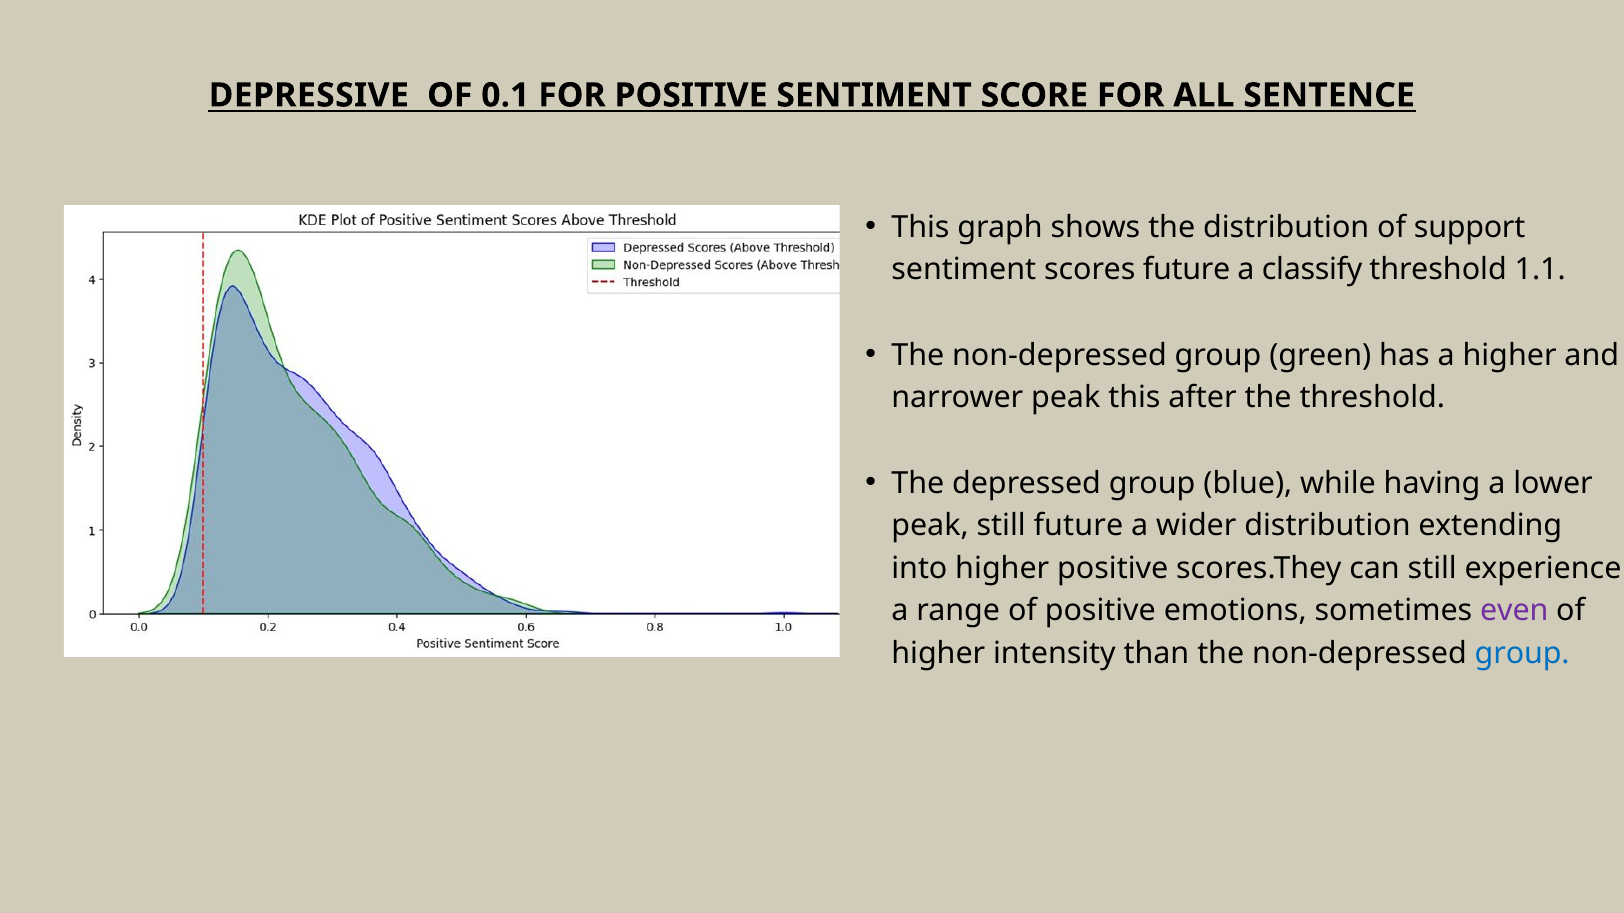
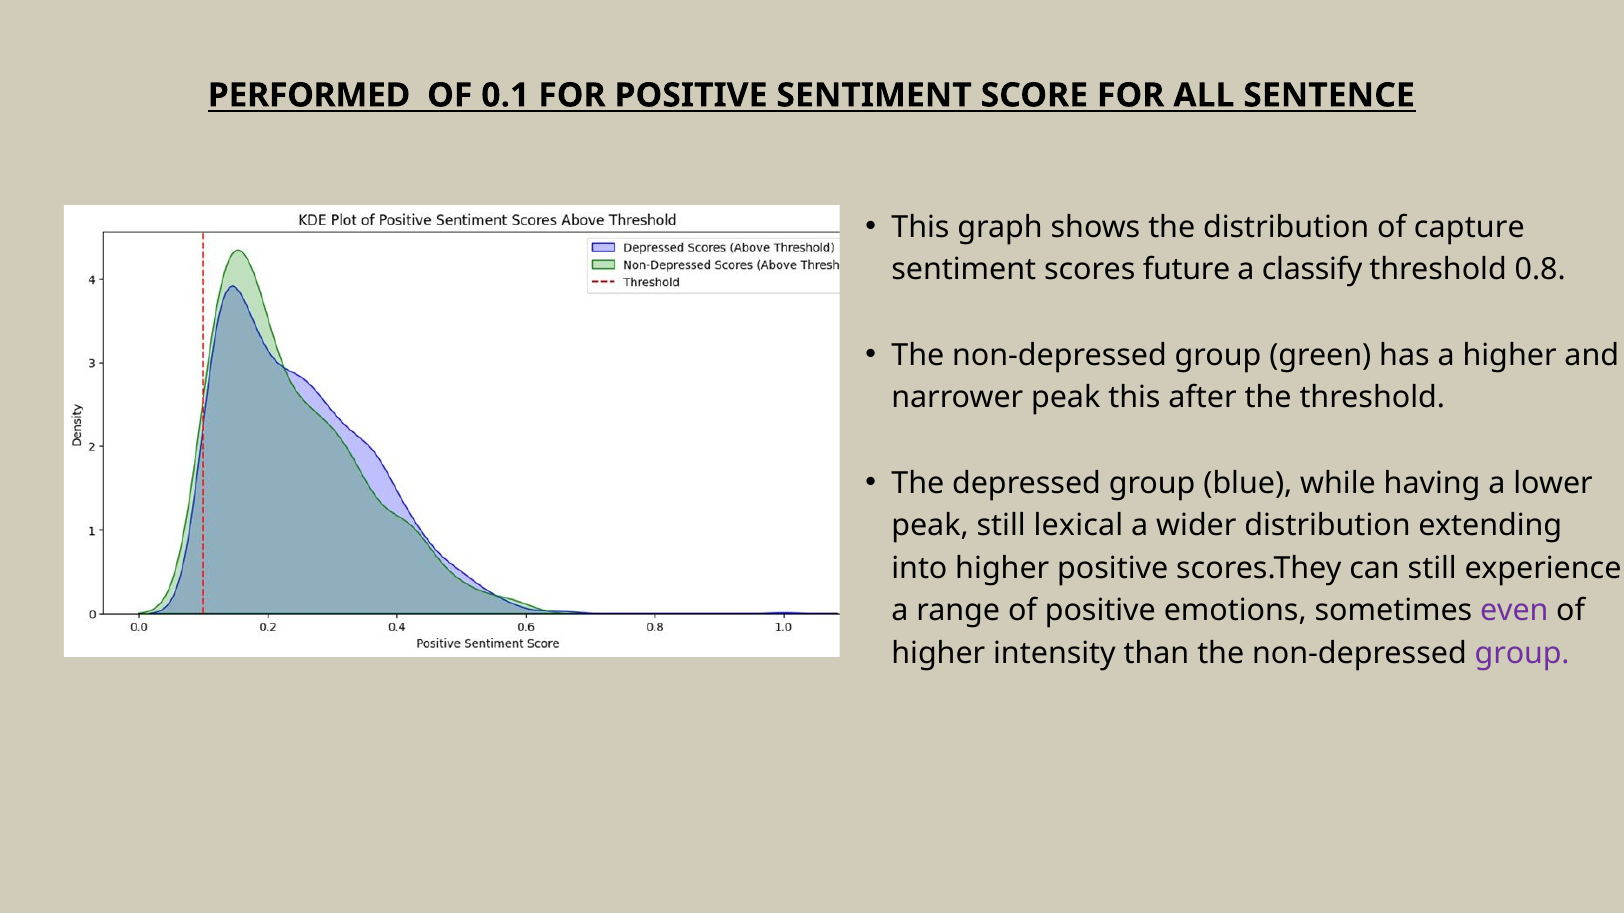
DEPRESSIVE: DEPRESSIVE -> PERFORMED (309, 95)
support: support -> capture (1469, 227)
1.1: 1.1 -> 0.8 (1540, 270)
still future: future -> lexical (1078, 526)
group colour: blue -> purple (1522, 654)
